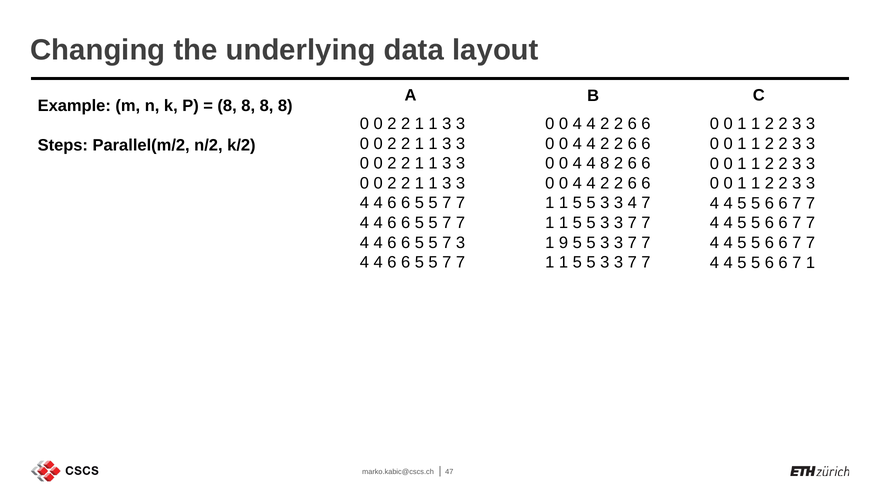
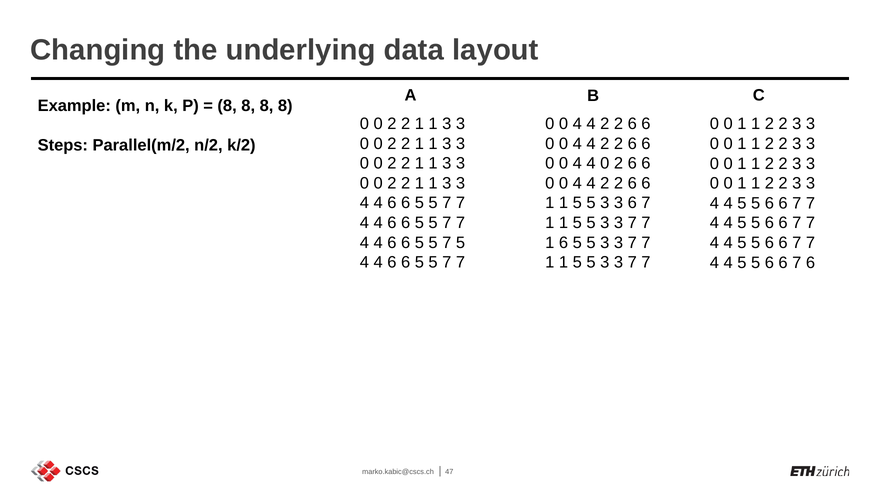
4 8: 8 -> 0 (605, 163)
5 3 3 4: 4 -> 6 (632, 203)
7 3: 3 -> 5 (461, 243)
1 9: 9 -> 6 (564, 243)
6 7 1: 1 -> 6 (811, 263)
